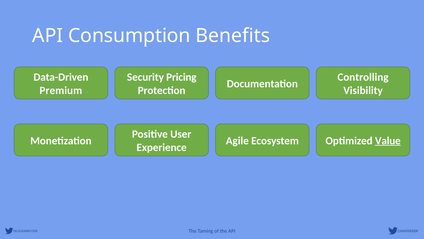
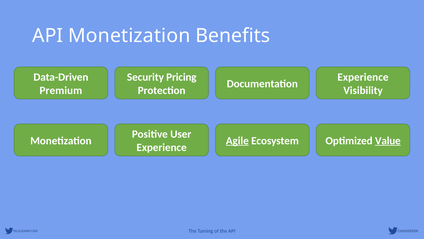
API Consumption: Consumption -> Monetization (129, 36)
Controlling: Controlling -> Experience (363, 77)
Agile underline: none -> present (237, 140)
